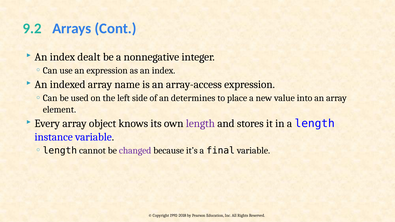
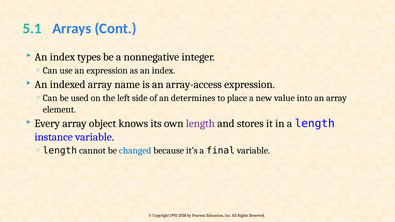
9.2: 9.2 -> 5.1 (32, 28)
dealt: dealt -> types (89, 57)
changed colour: purple -> blue (135, 151)
